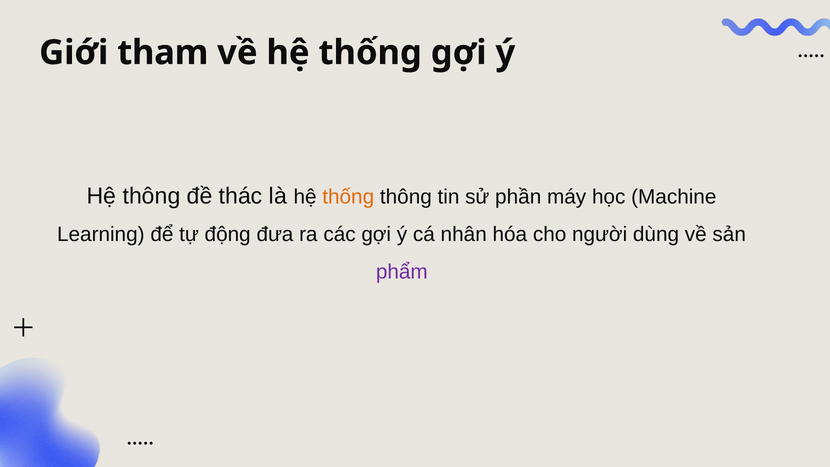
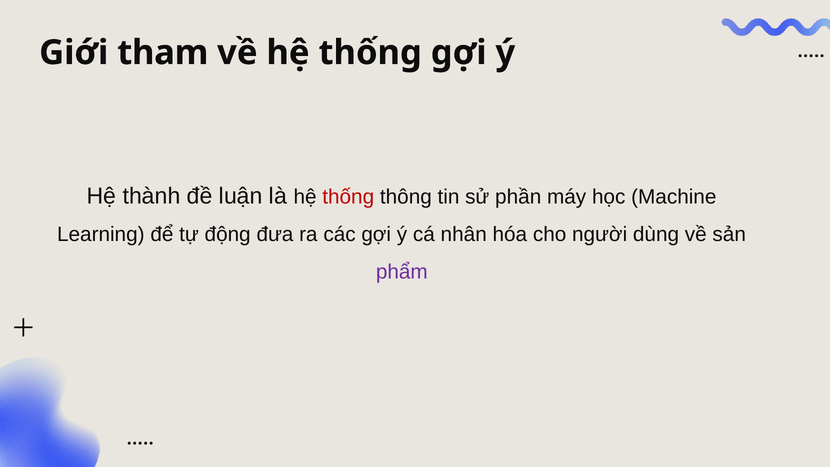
Hệ thông: thông -> thành (152, 196)
thác: thác -> luận (241, 196)
thống colour: orange -> red (348, 197)
